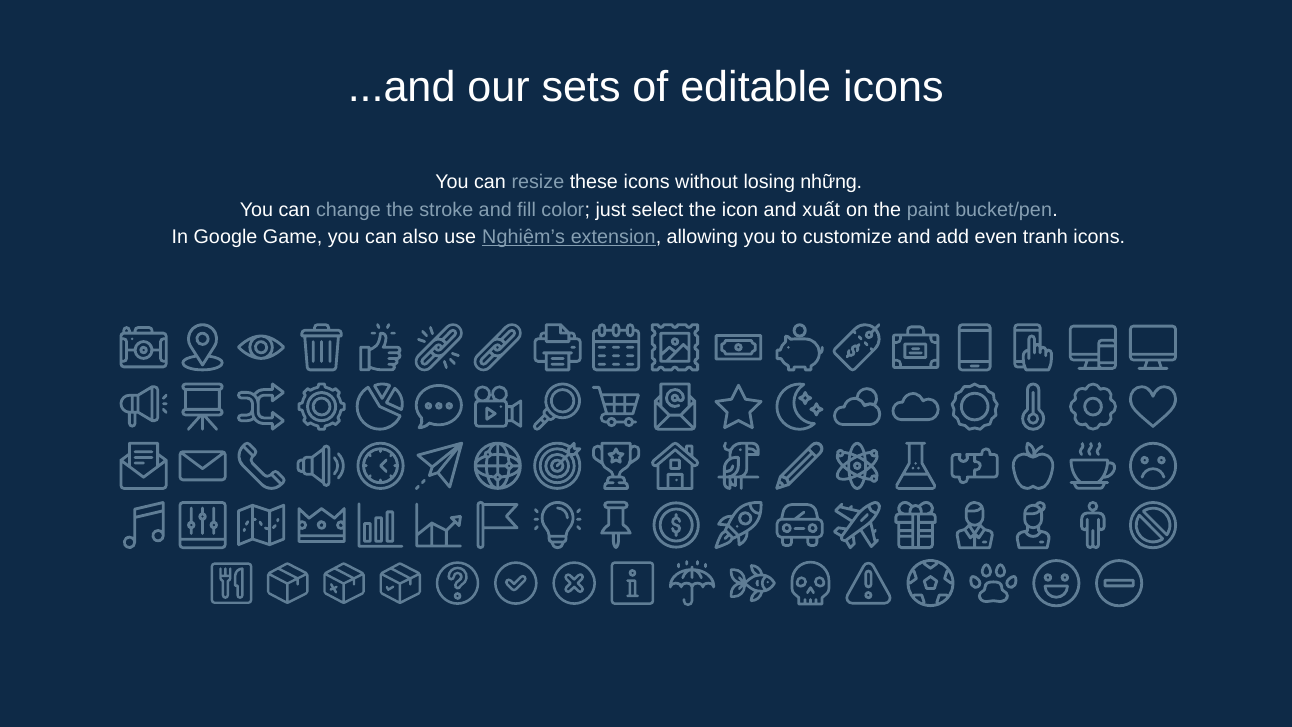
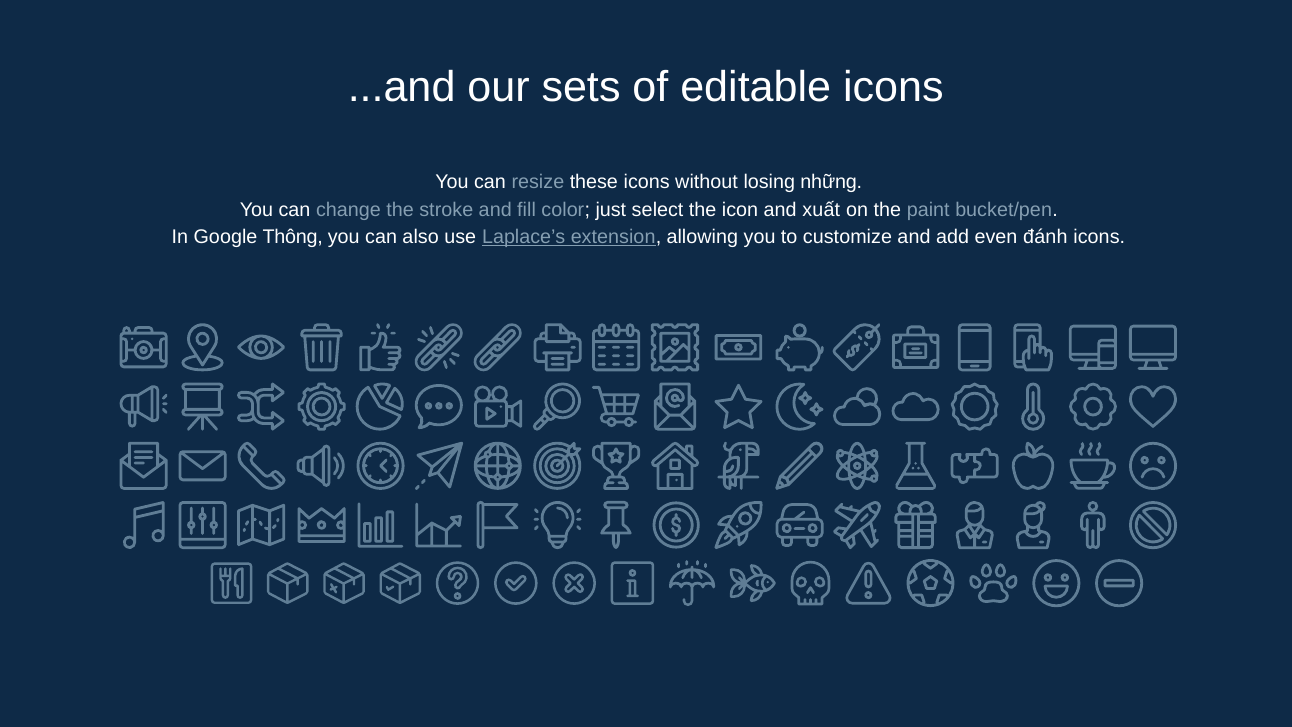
Game: Game -> Thông (293, 237)
Nghiệm’s: Nghiệm’s -> Laplace’s (524, 237)
tranh: tranh -> đánh (1045, 237)
